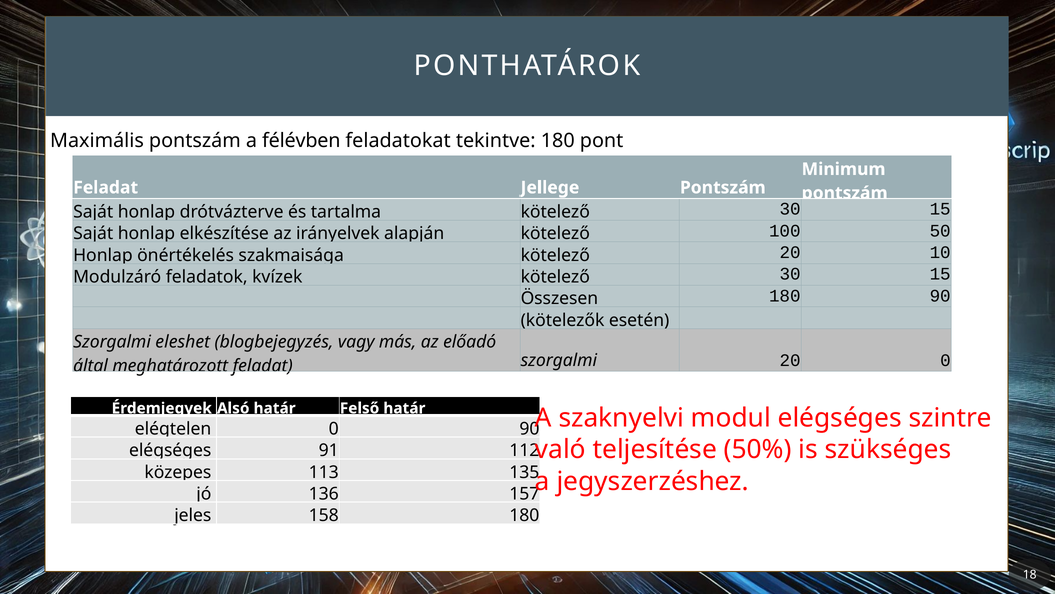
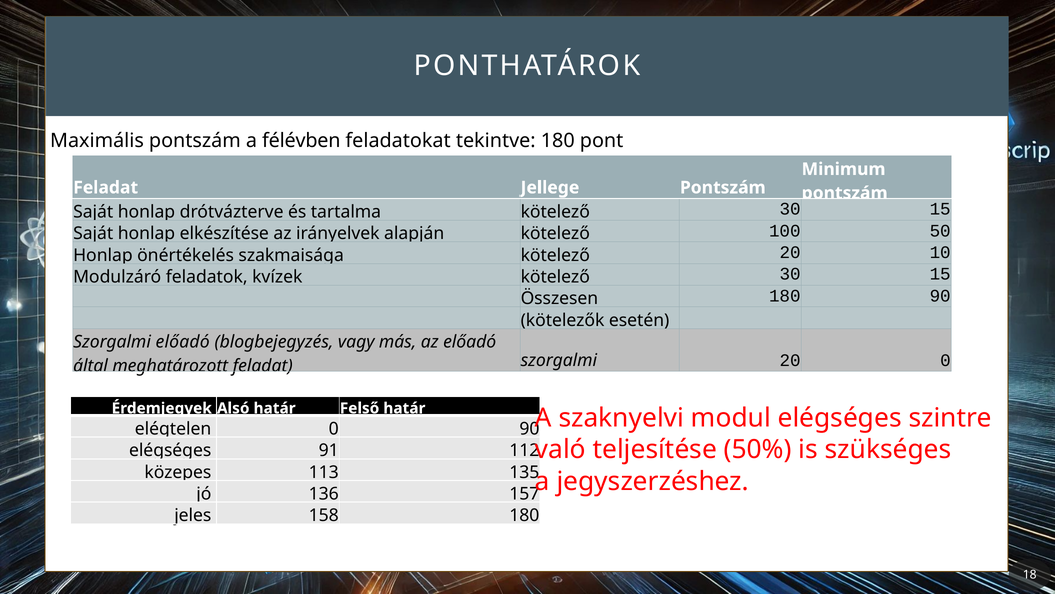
Szorgalmi eleshet: eleshet -> előadó (183, 342)
